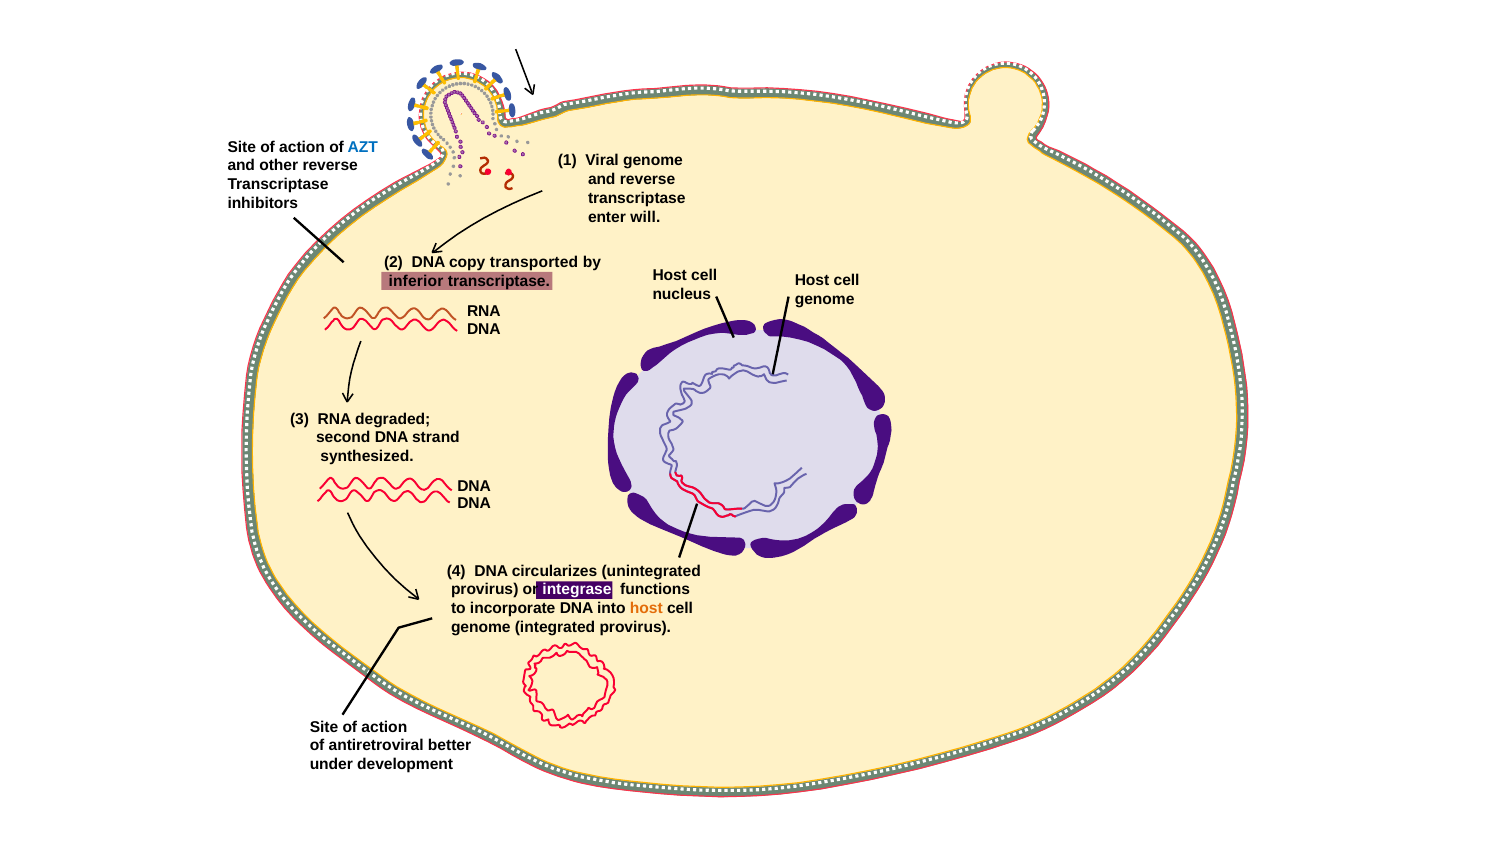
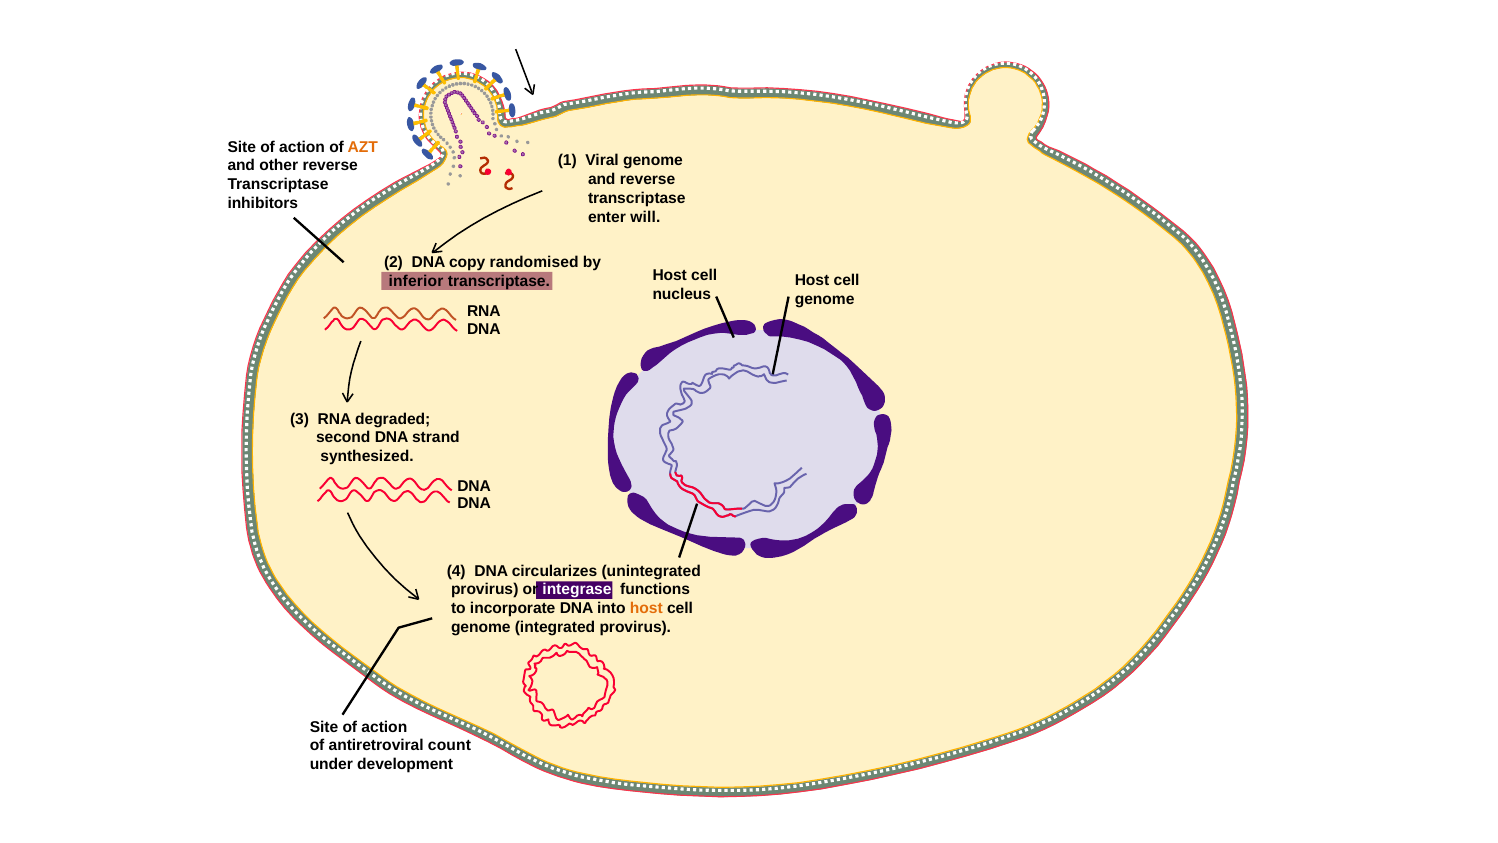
AZT colour: blue -> orange (363, 147)
transported: transported -> randomised (534, 262)
better: better -> count (450, 745)
